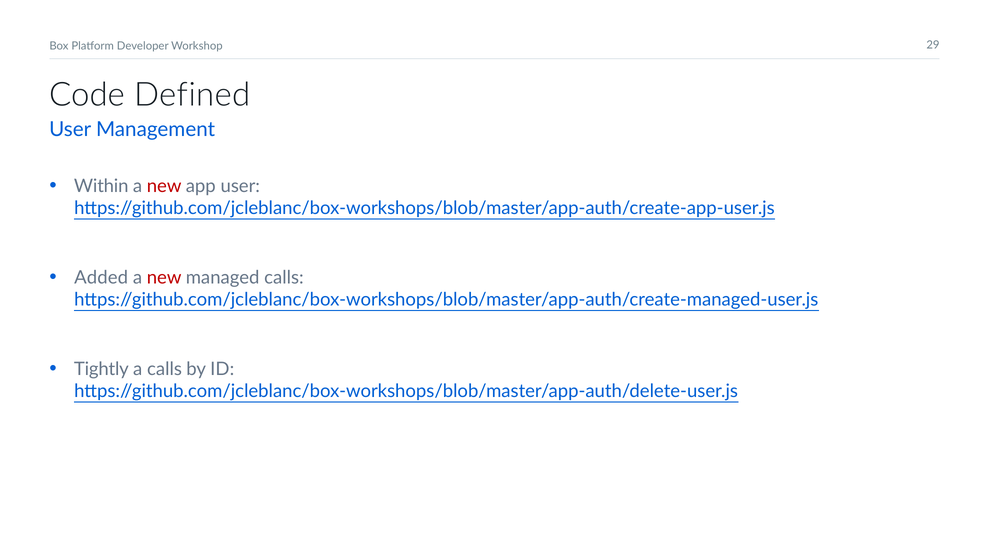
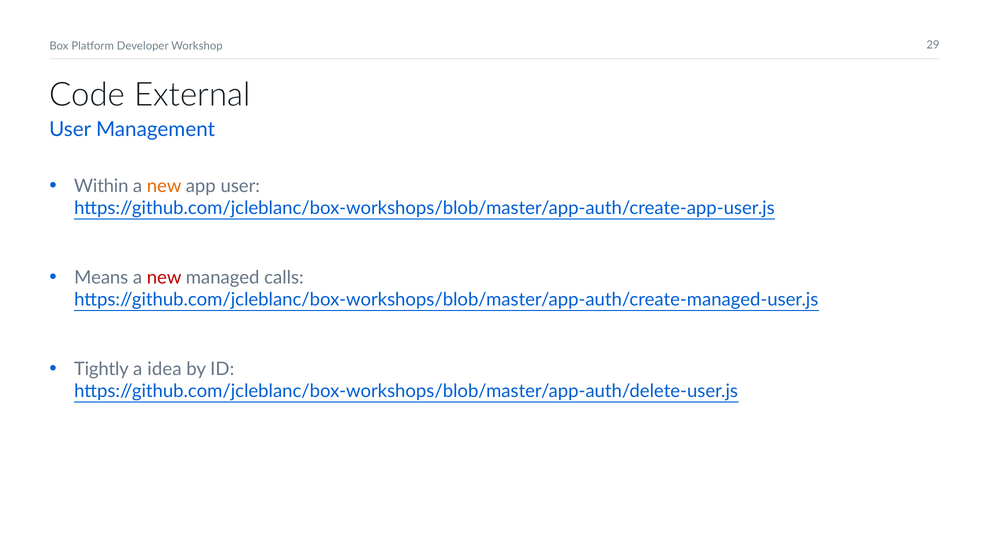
Defined: Defined -> External (192, 95)
new colour: red -> orange (164, 186)
Added: Added -> Means (101, 278)
a calls: calls -> idea (164, 369)
